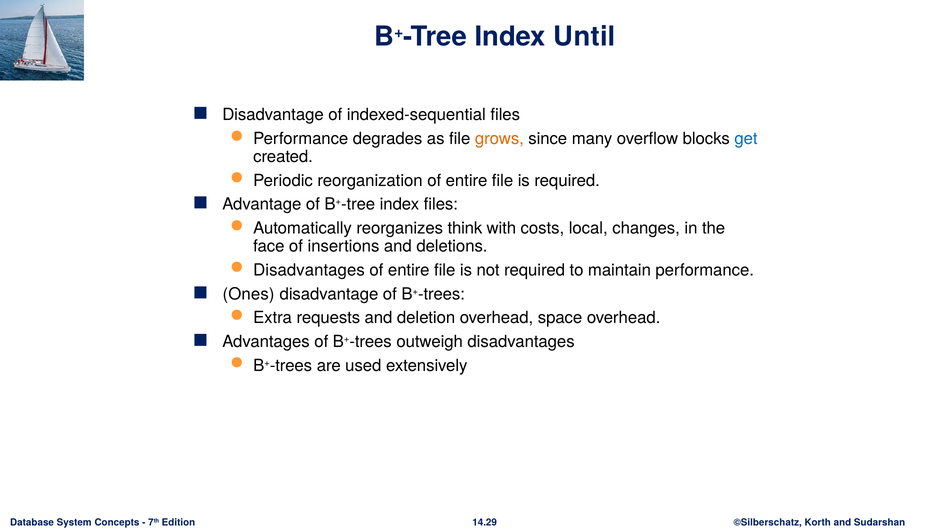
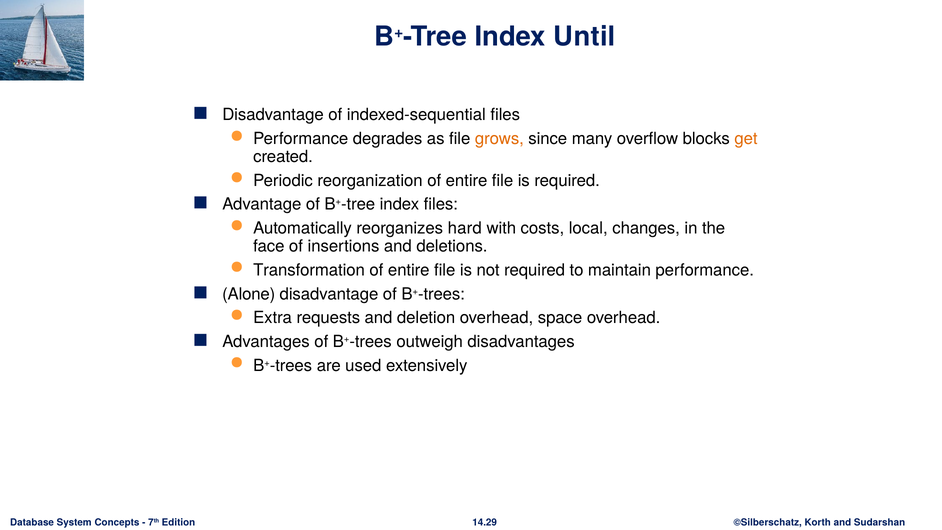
get colour: blue -> orange (746, 139)
think: think -> hard (465, 228)
Disadvantages: Disadvantages -> Transformation (309, 270)
Ones: Ones -> Alone (249, 294)
